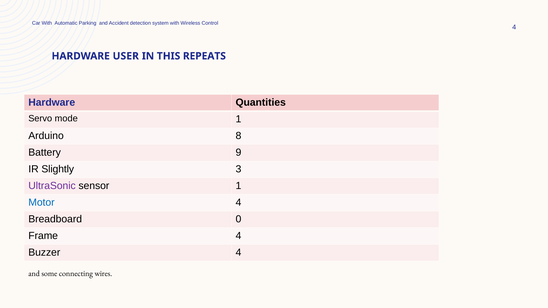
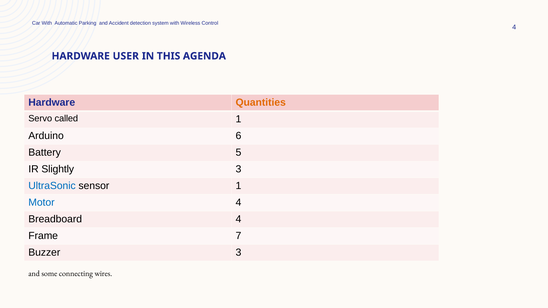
REPEATS: REPEATS -> AGENDA (204, 56)
Quantities colour: black -> orange (261, 103)
mode: mode -> called (66, 118)
8: 8 -> 6 (238, 136)
9: 9 -> 5 (238, 153)
UltraSonic colour: purple -> blue (52, 186)
Breadboard 0: 0 -> 4 (238, 219)
Frame 4: 4 -> 7 (238, 236)
Buzzer 4: 4 -> 3 (238, 253)
